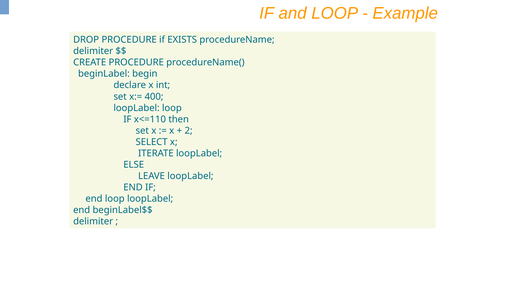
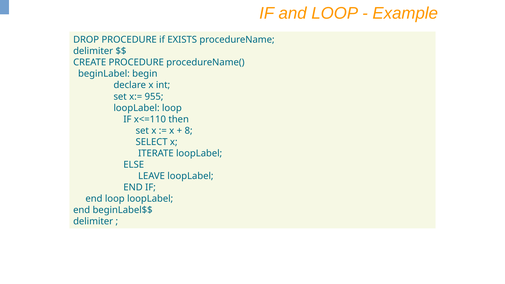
400: 400 -> 955 (154, 97)
2: 2 -> 8 (189, 131)
